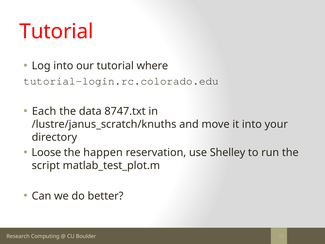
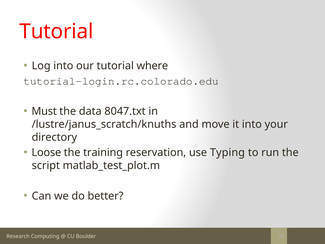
Each: Each -> Must (44, 111)
8747.txt: 8747.txt -> 8047.txt (125, 111)
happen: happen -> training (103, 152)
Shelley: Shelley -> Typing (227, 152)
